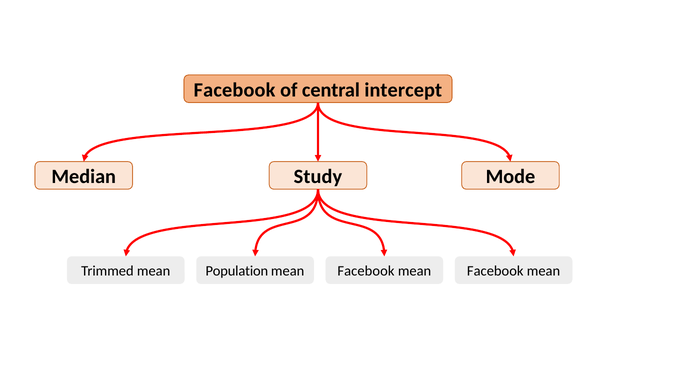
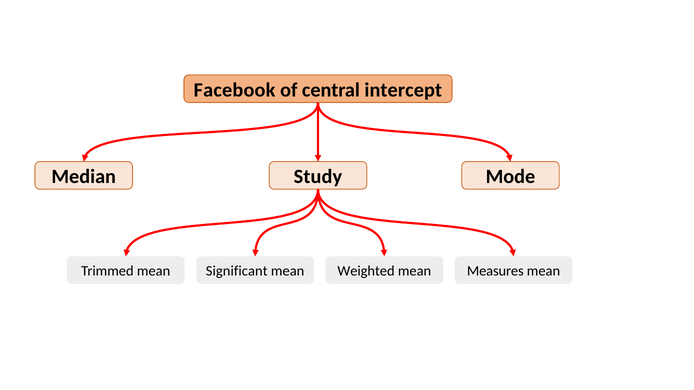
Population: Population -> Significant (237, 271)
Facebook: Facebook -> Weighted (366, 271)
mean Facebook: Facebook -> Measures (495, 271)
